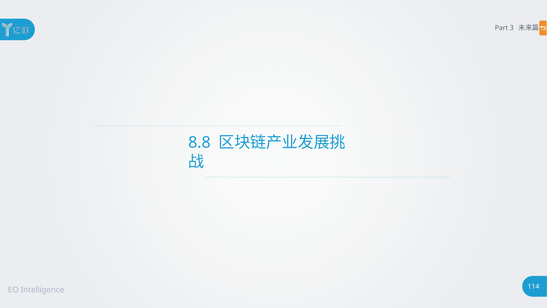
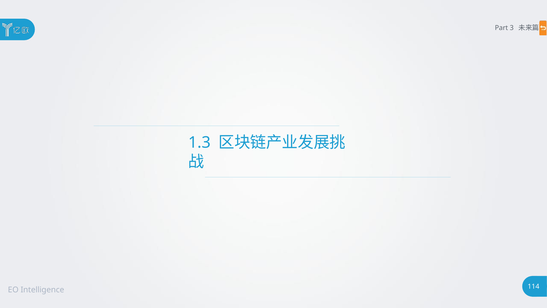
8.8: 8.8 -> 1.3 (199, 142)
